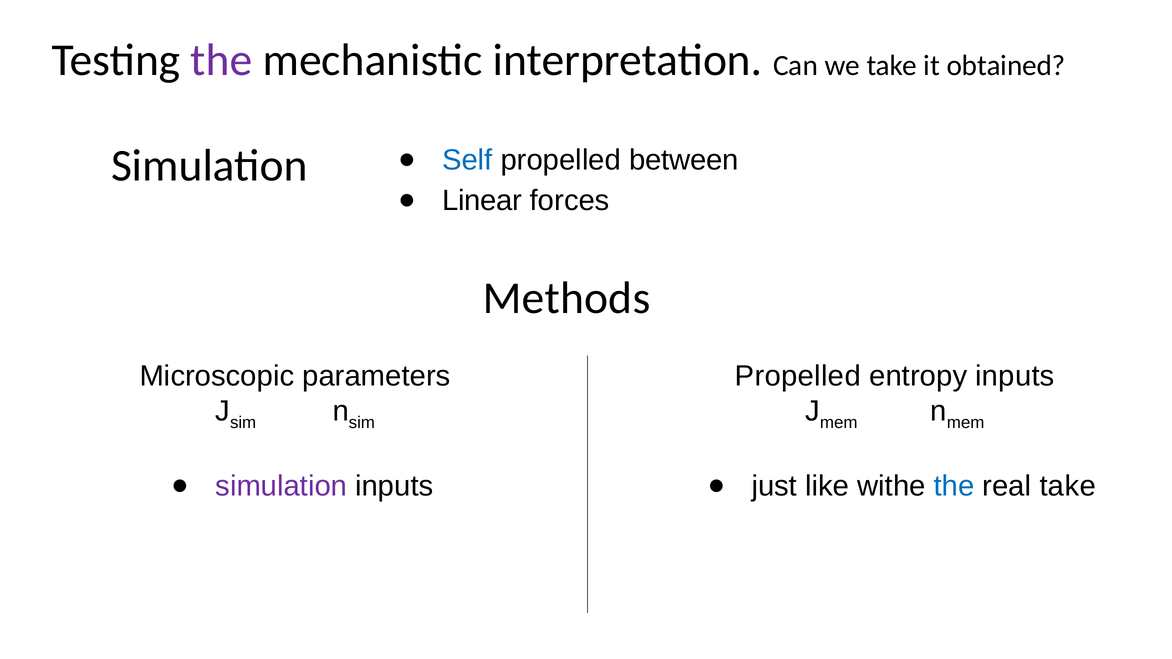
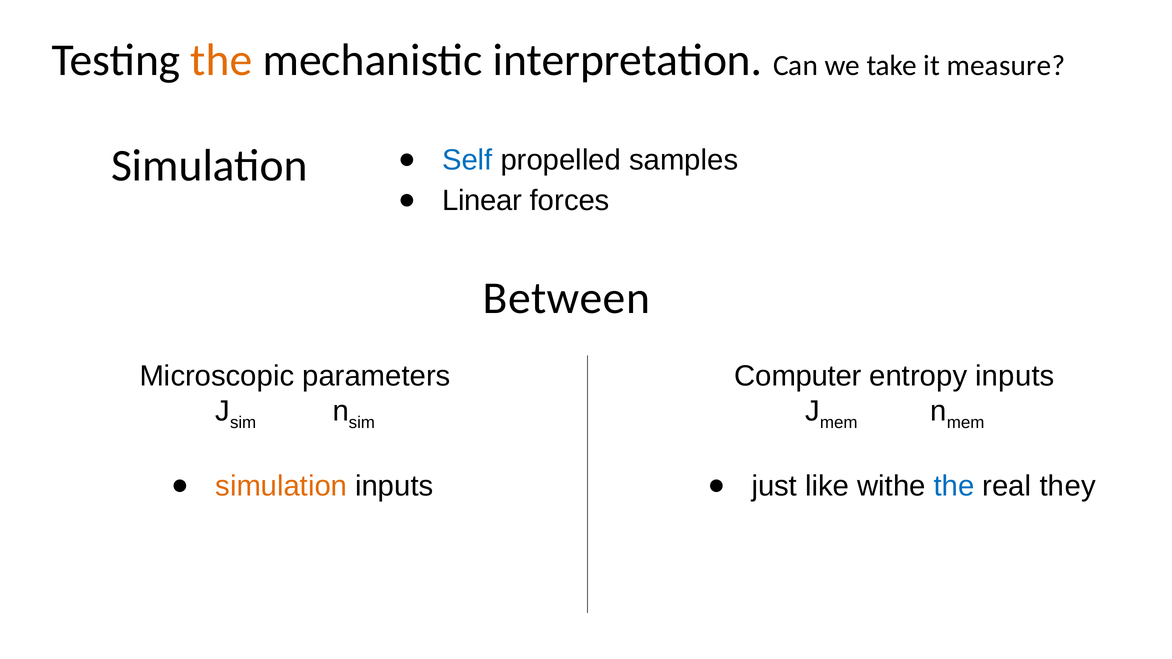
the colour: purple -> orange (221, 60)
obtained: obtained -> measure (1006, 66)
between: between -> samples (684, 160)
Methods: Methods -> Between (566, 298)
Propelled: Propelled -> Computer (798, 376)
simulation colour: purple -> orange (281, 486)
real take: take -> they (1068, 486)
